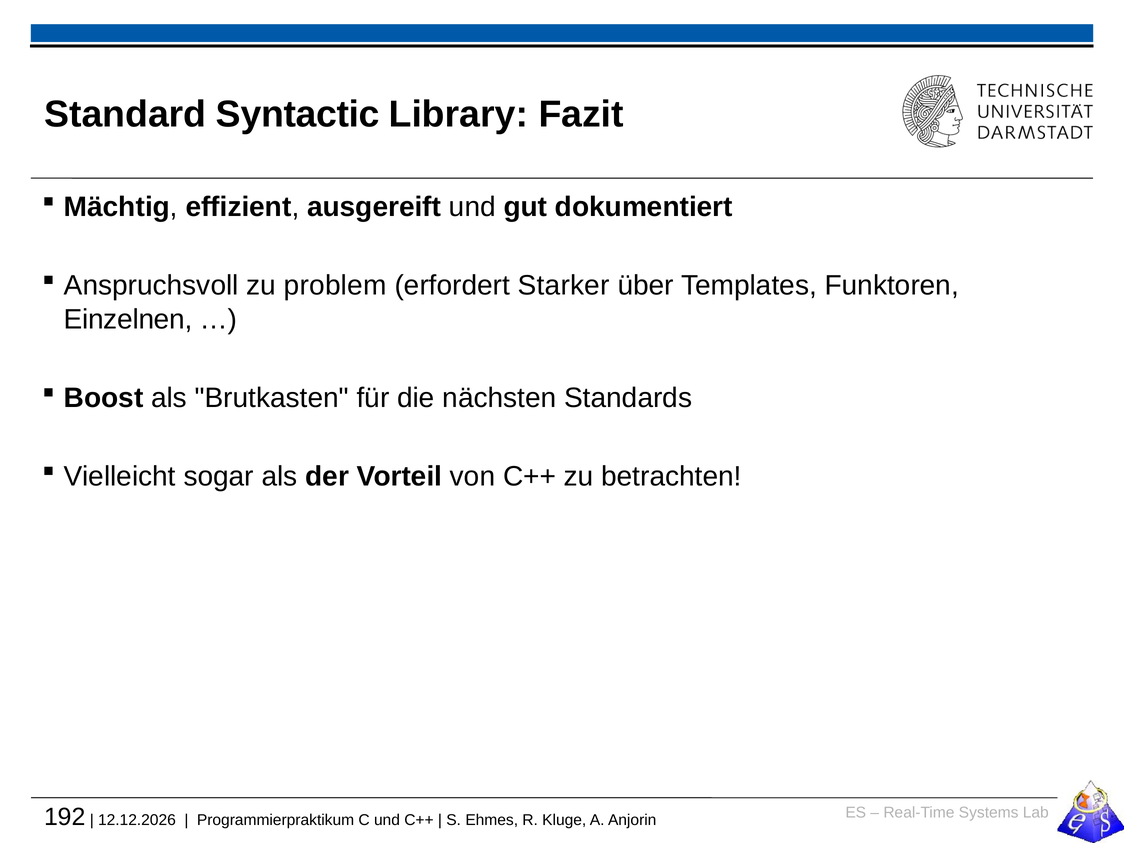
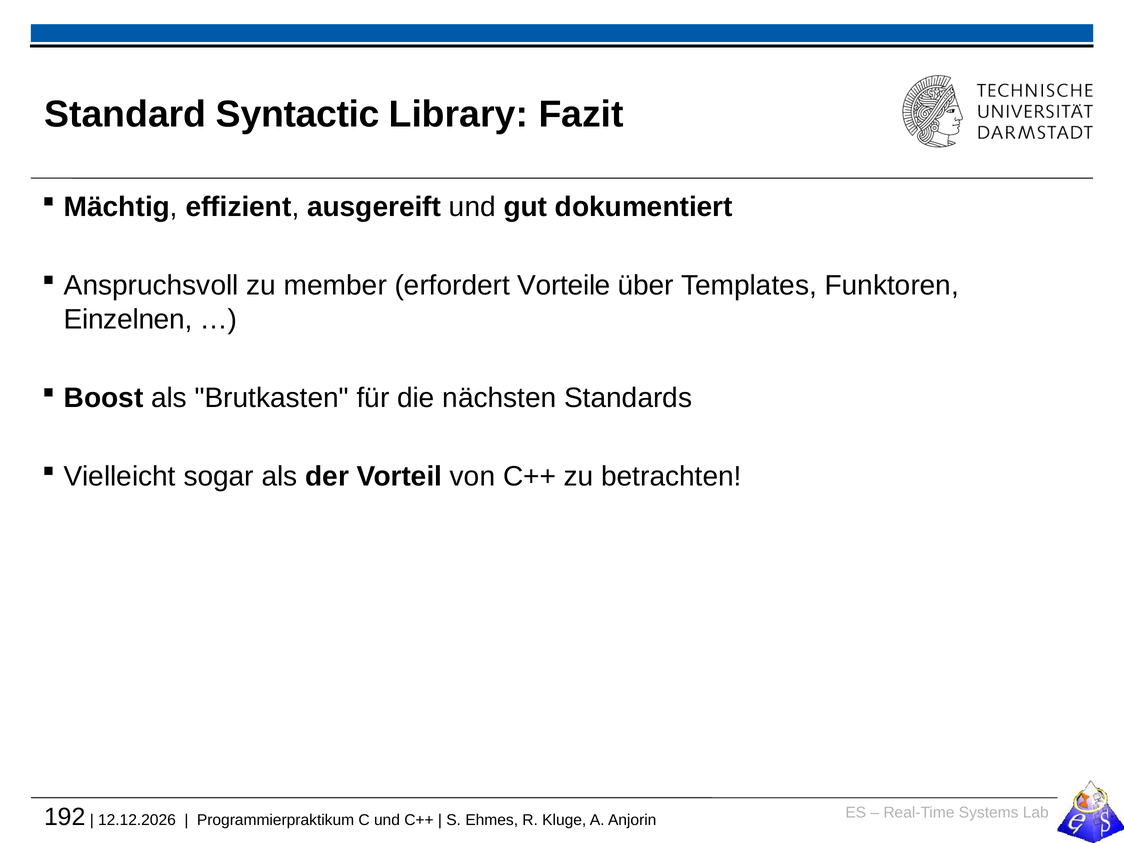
problem: problem -> member (335, 286)
Starker: Starker -> Vorteile (564, 286)
